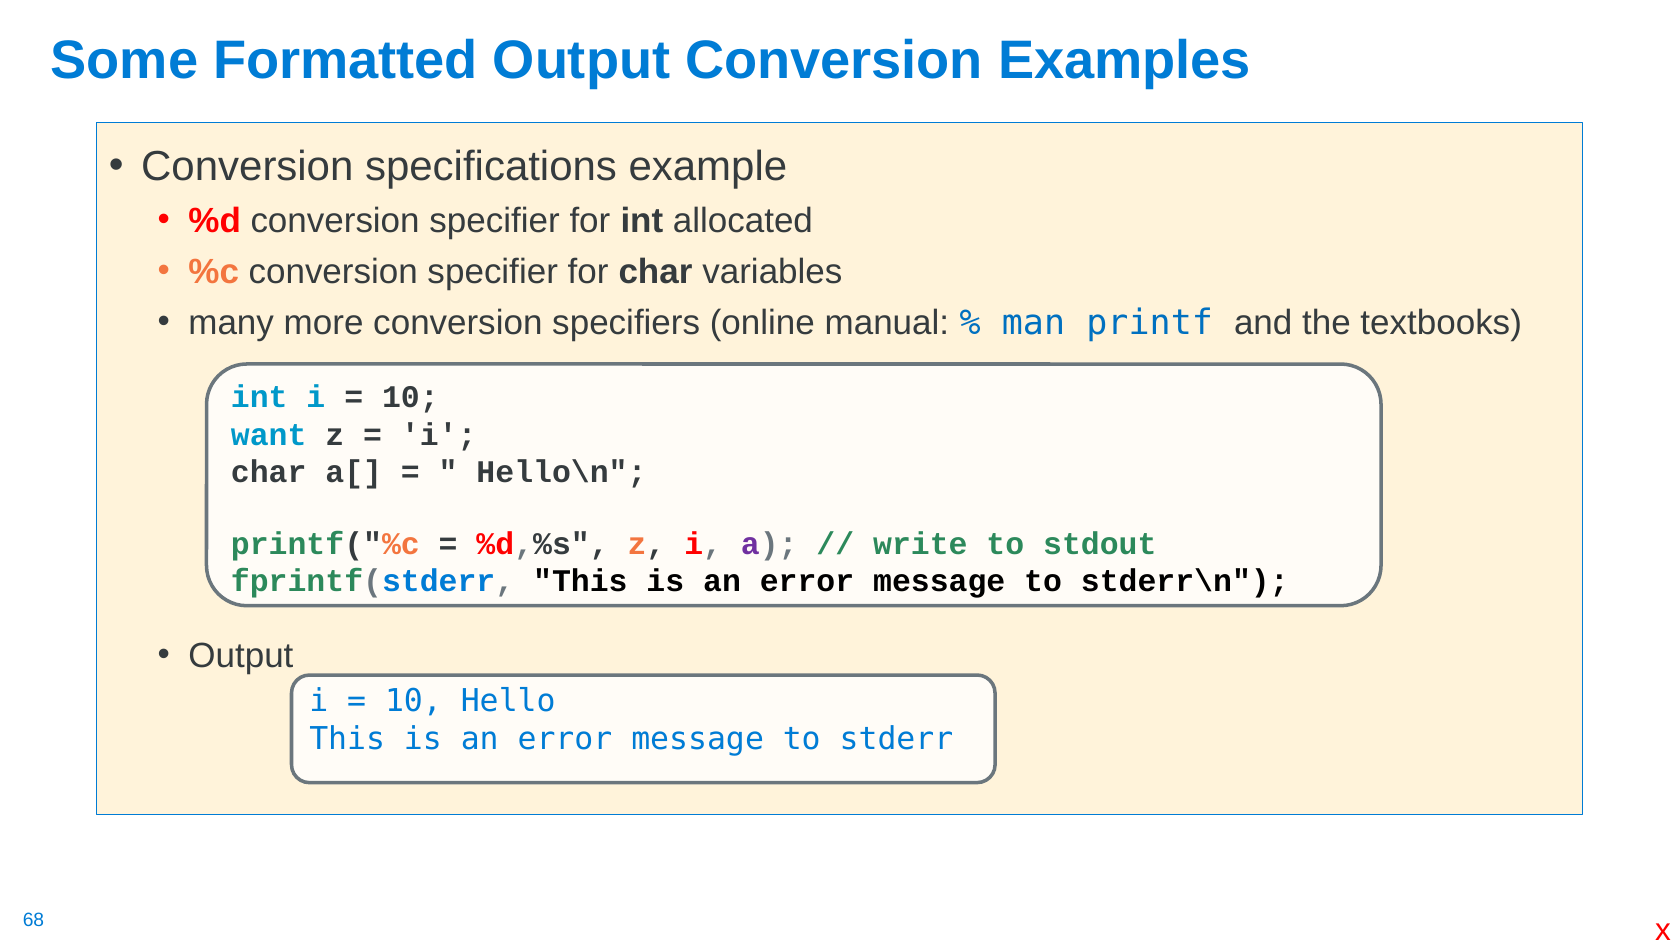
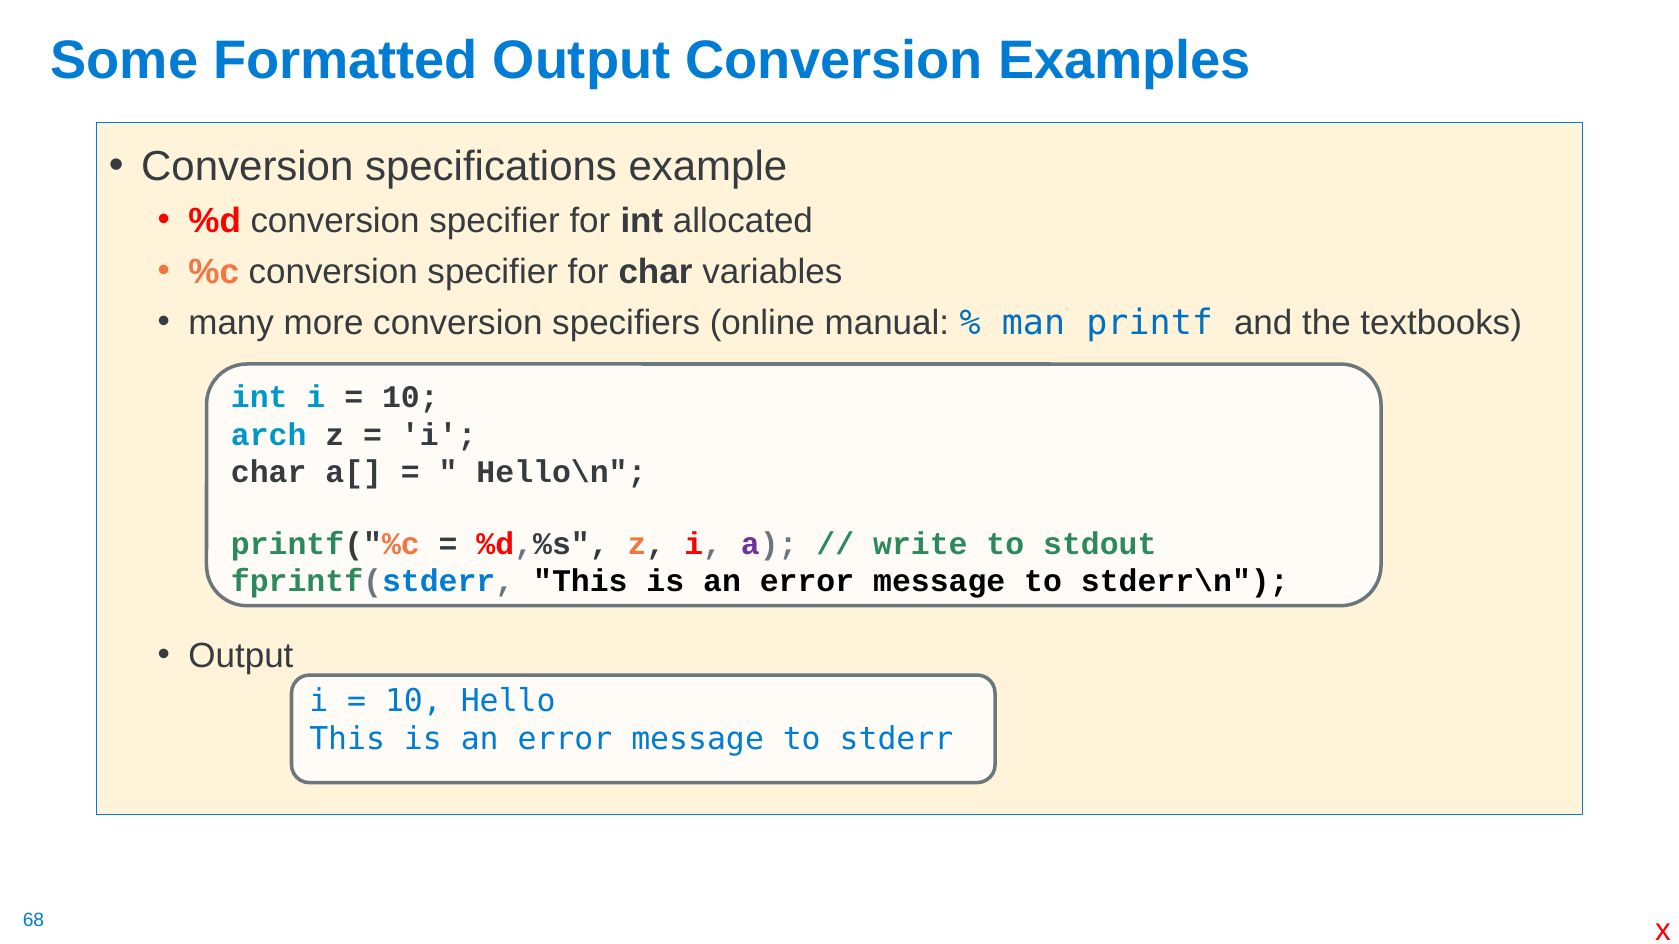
want: want -> arch (269, 435)
